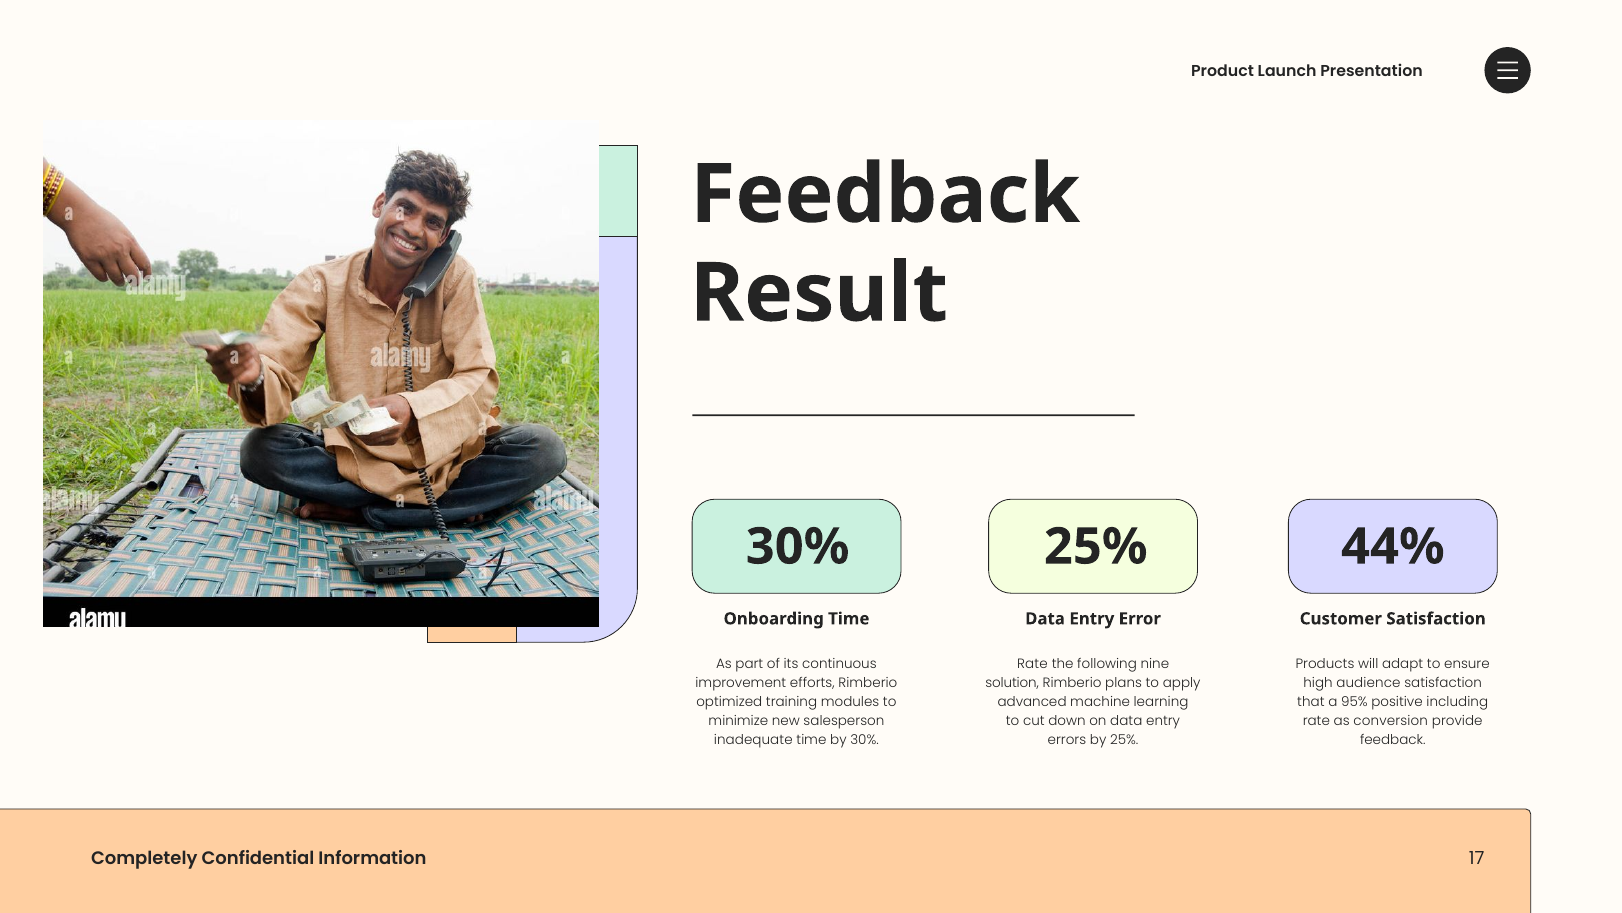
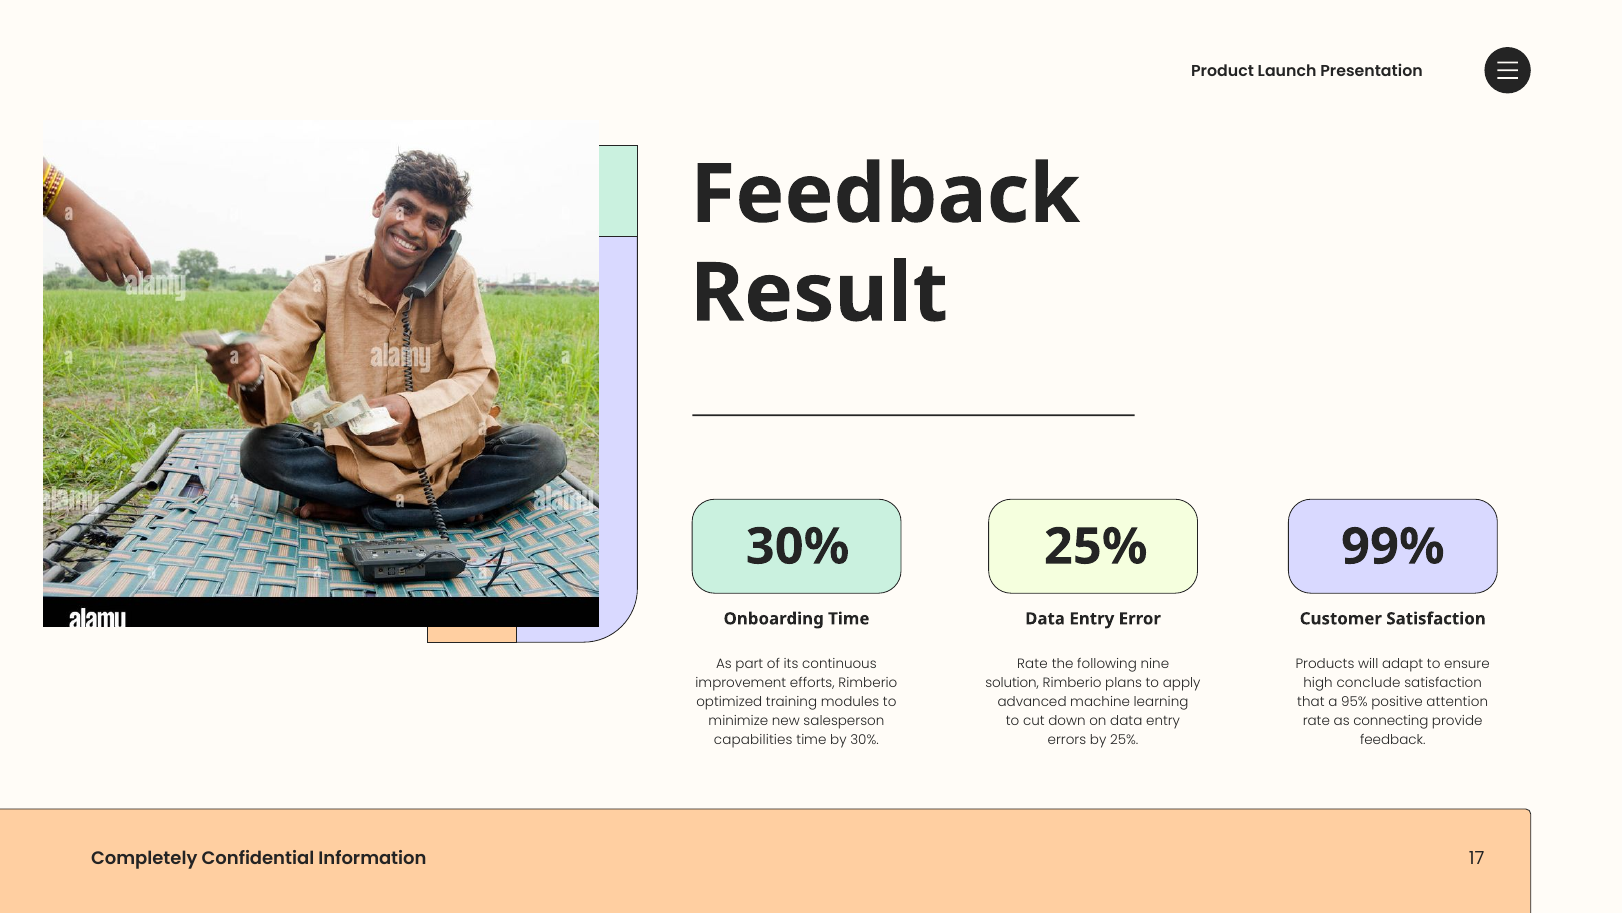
44%: 44% -> 99% (1393, 546)
audience: audience -> conclude (1368, 683)
including: including -> attention (1457, 702)
conversion: conversion -> connecting (1391, 720)
inadequate: inadequate -> capabilities (753, 739)
